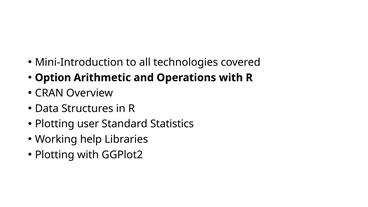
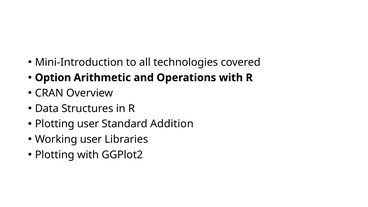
Statistics: Statistics -> Addition (172, 124)
Working help: help -> user (91, 139)
